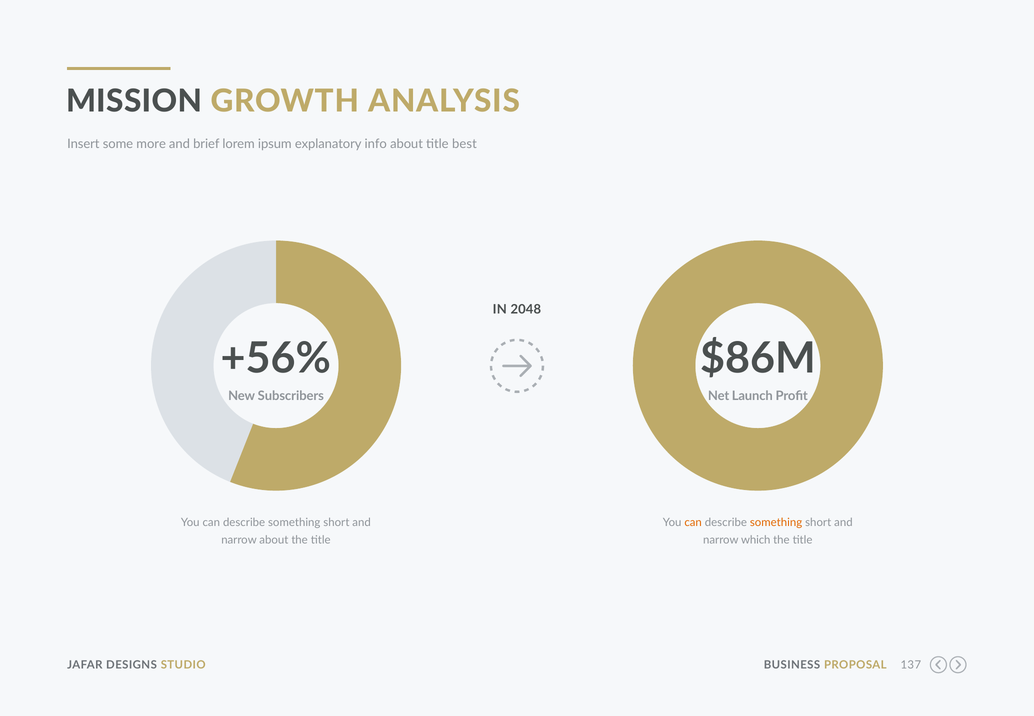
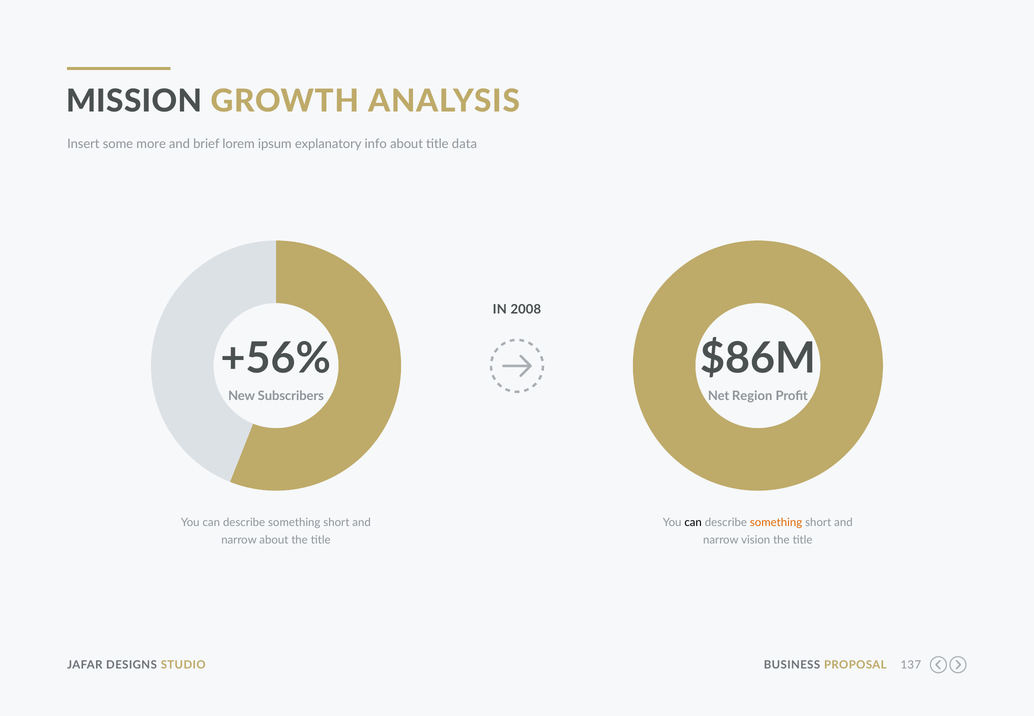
best: best -> data (464, 144)
2048: 2048 -> 2008 (526, 309)
Launch: Launch -> Region (752, 396)
can colour: orange -> black (693, 522)
which: which -> vision (756, 540)
